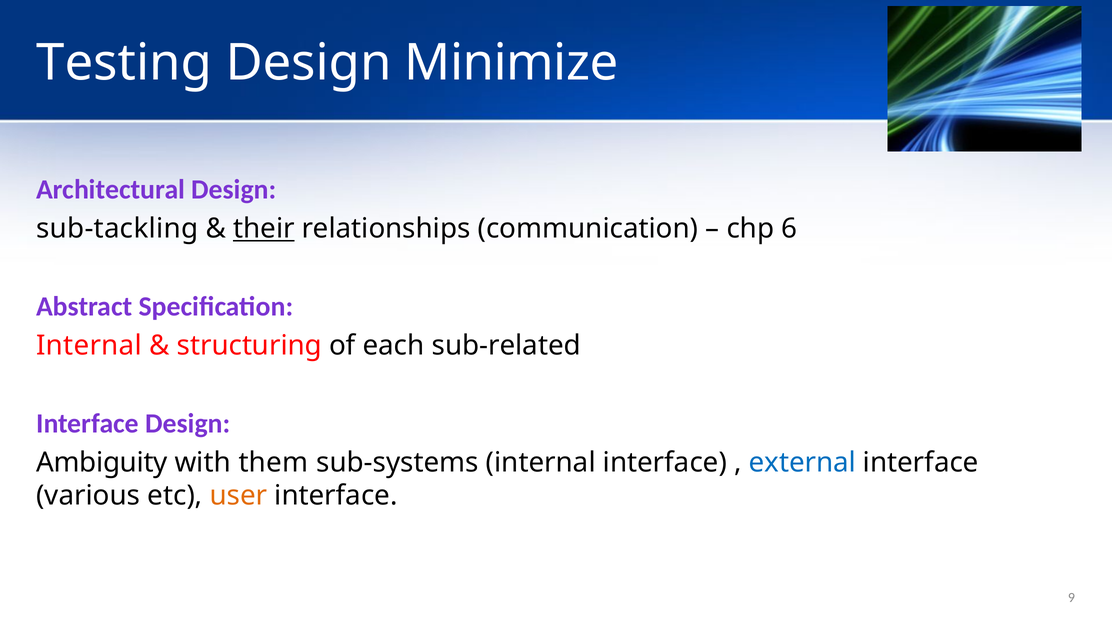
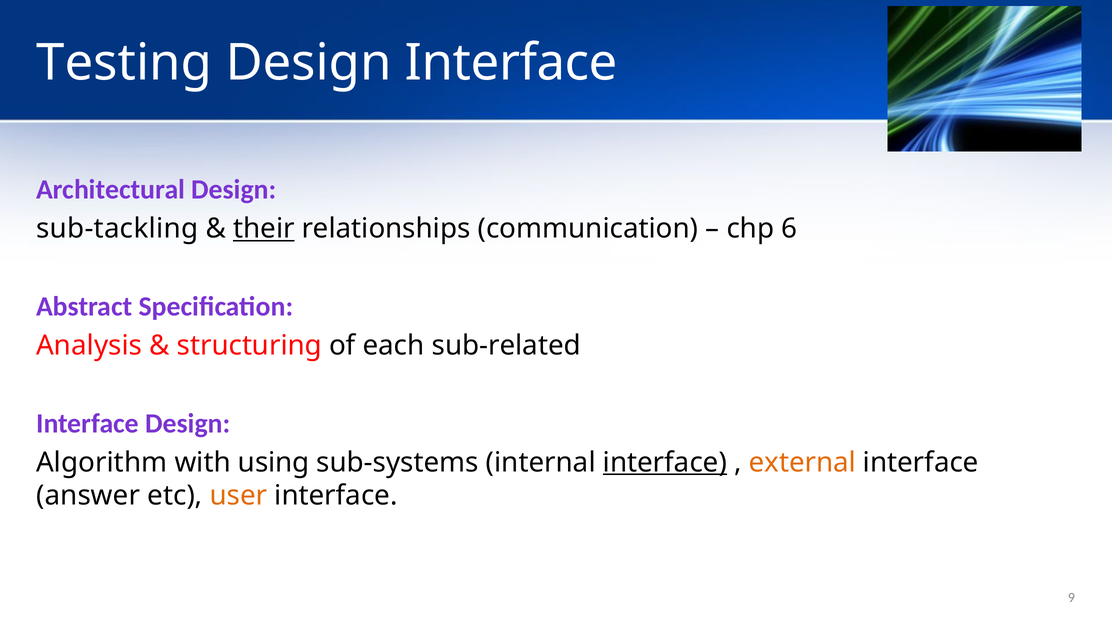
Design Minimize: Minimize -> Interface (511, 63)
Internal: Internal -> Analysis (89, 345)
Ambiguity: Ambiguity -> Algorithm (102, 462)
them: them -> using (274, 462)
interface underline: none -> present (665, 462)
external colour: blue -> orange (802, 462)
various: various -> answer (88, 495)
